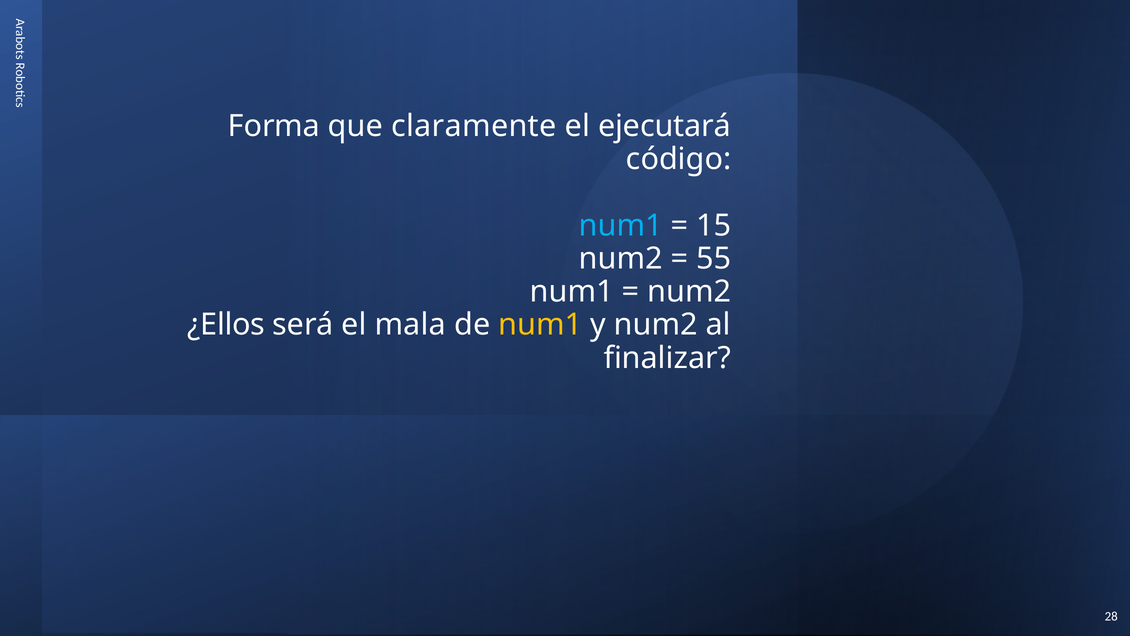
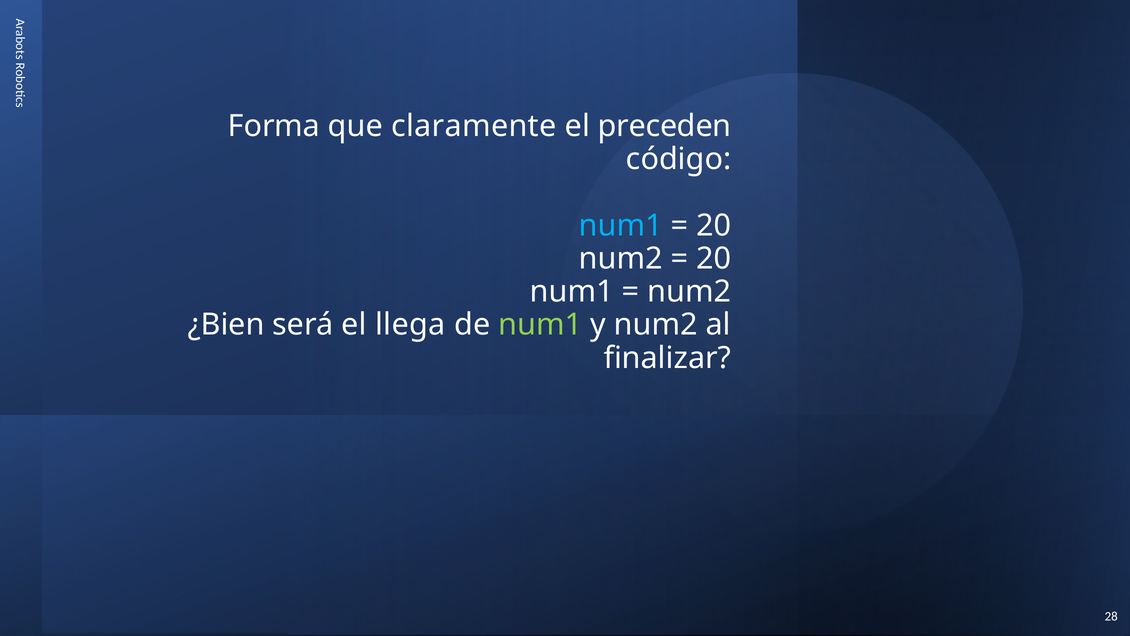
ejecutará: ejecutará -> preceden (665, 126)
15: 15 -> 20 (714, 225)
55: 55 -> 20 (714, 258)
¿Ellos: ¿Ellos -> ¿Bien (226, 325)
mala: mala -> llega (410, 325)
num1 colour: yellow -> light green (540, 325)
